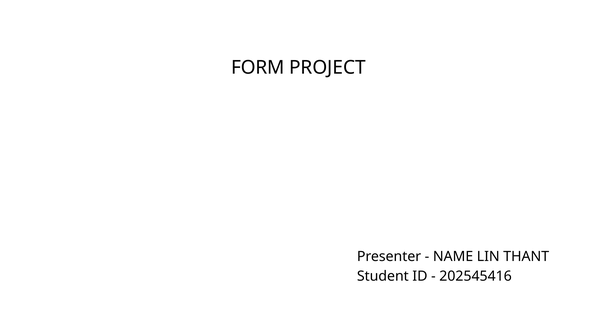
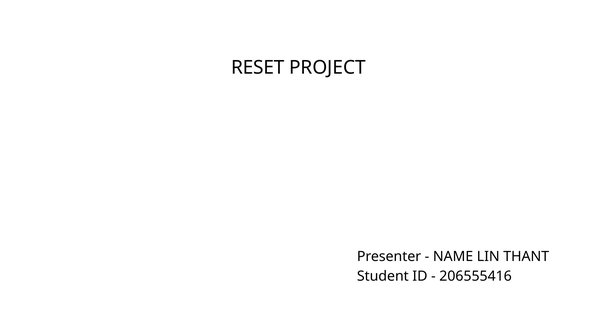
FORM: FORM -> RESET (258, 67)
202545416: 202545416 -> 206555416 (476, 276)
